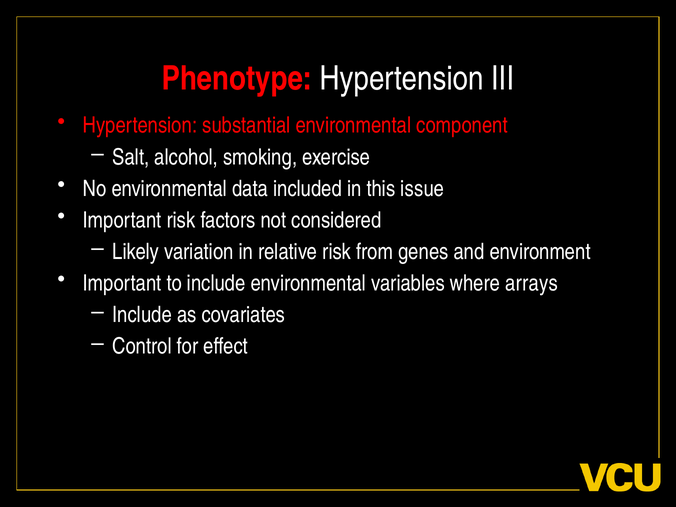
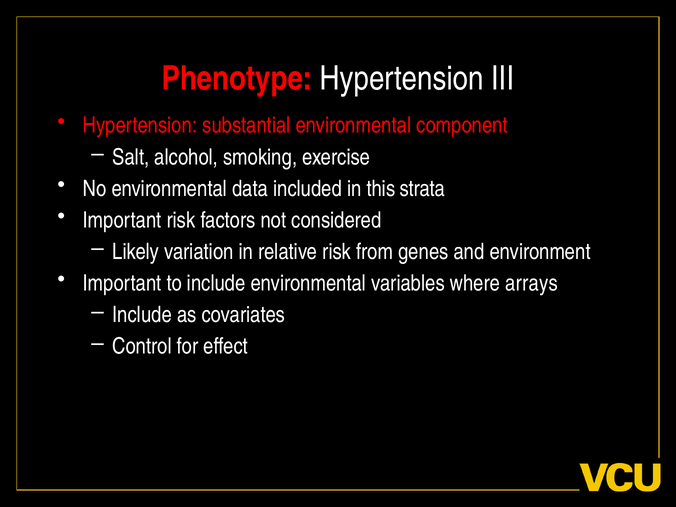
issue: issue -> strata (423, 189)
